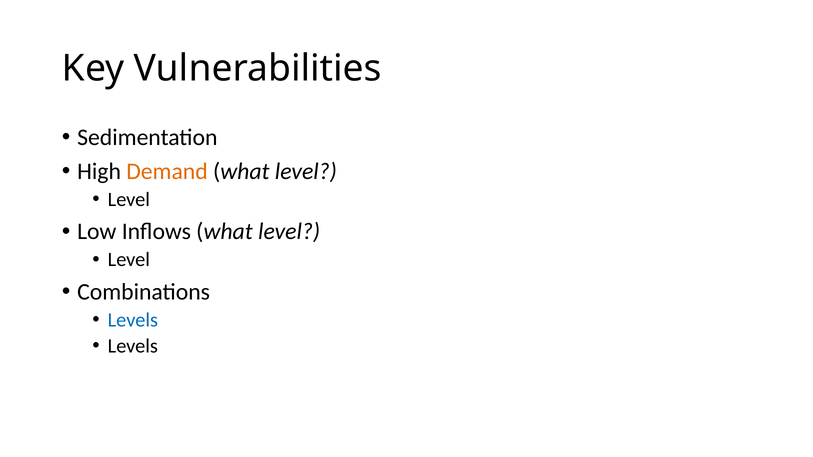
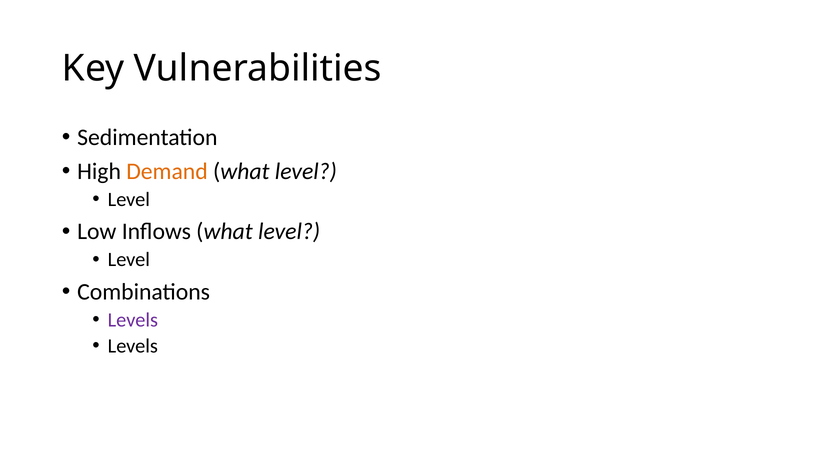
Levels colour: blue -> purple (133, 320)
